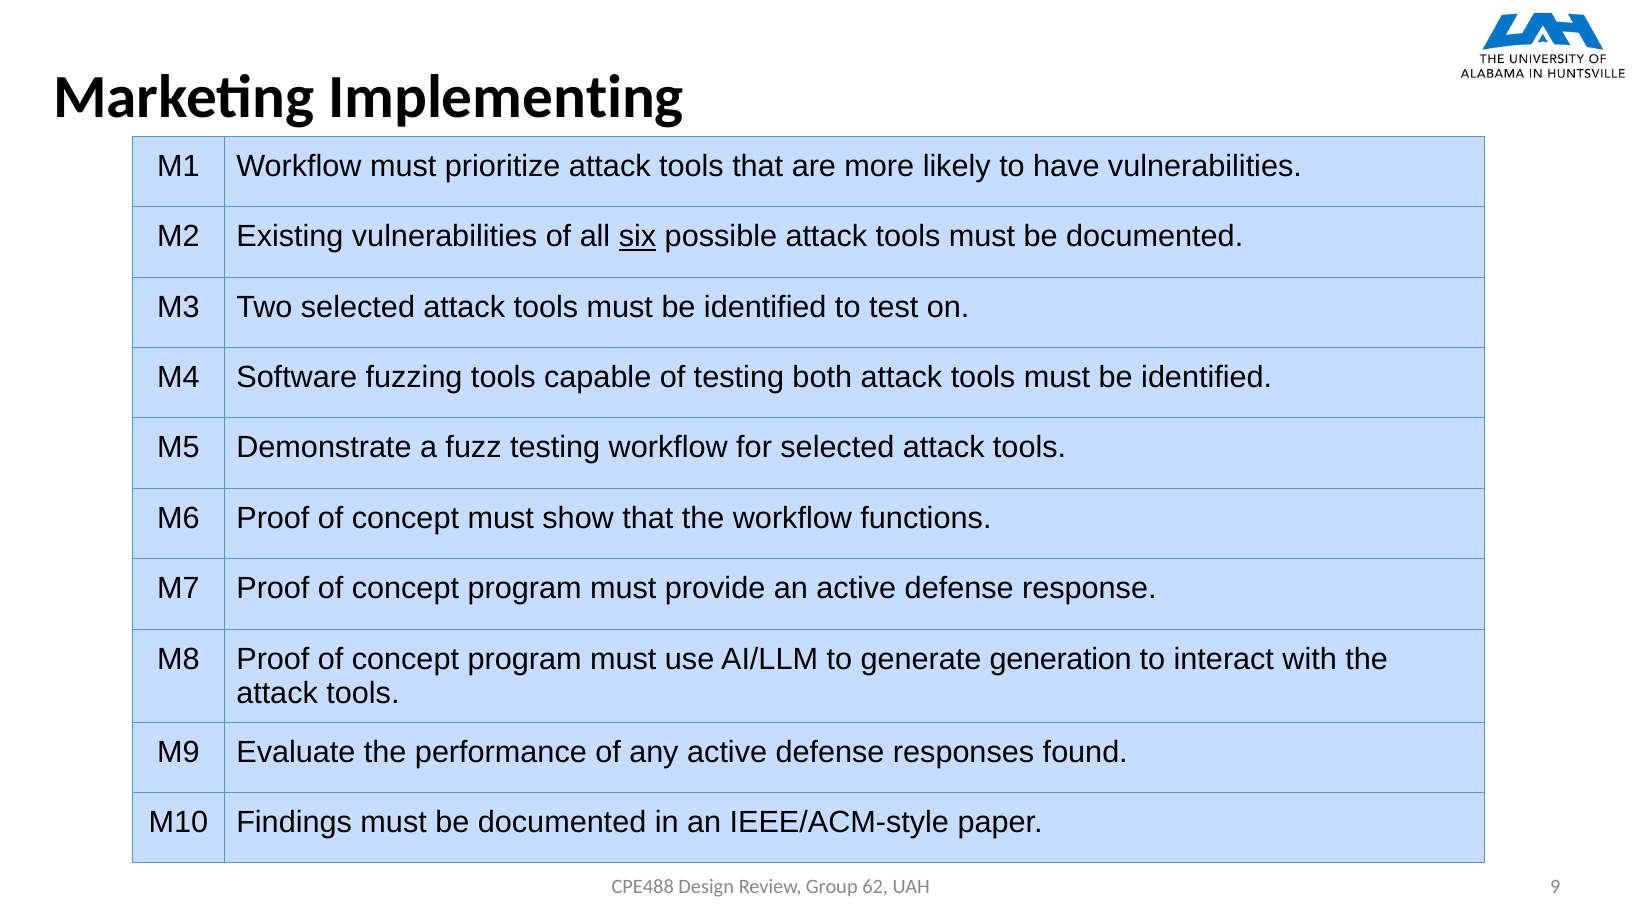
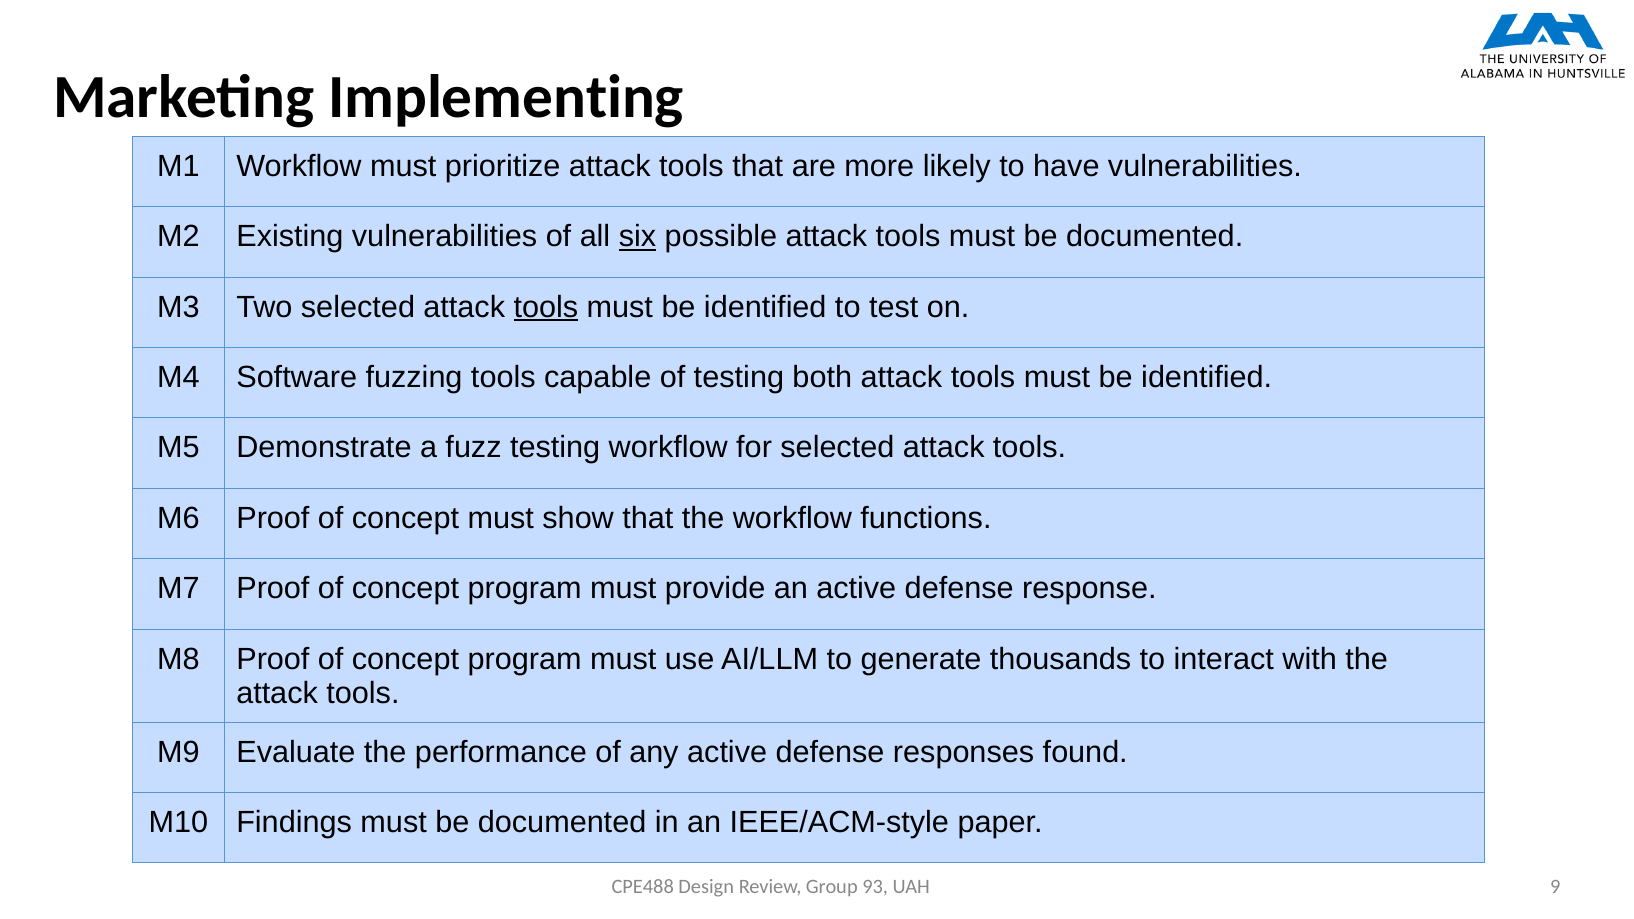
tools underline: none -> present (546, 307)
generation: generation -> thousands (1060, 659)
62: 62 -> 93 (875, 887)
